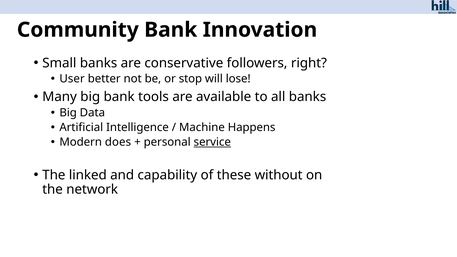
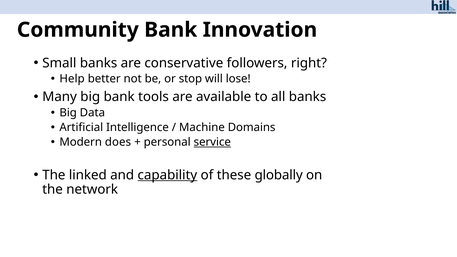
User: User -> Help (72, 79)
Happens: Happens -> Domains (252, 127)
capability underline: none -> present (167, 175)
without: without -> globally (279, 175)
